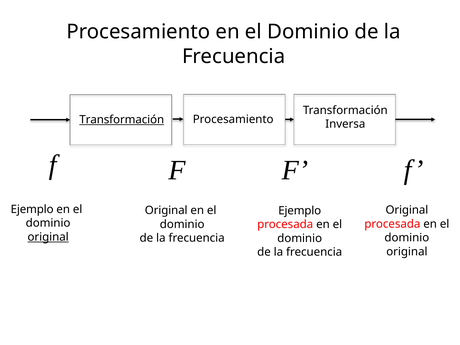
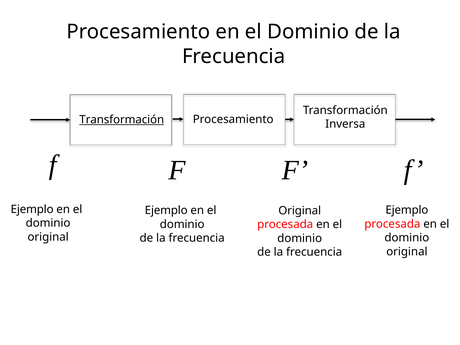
Original: Original -> Ejemplo (407, 210)
Original: Original -> Ejemplo (166, 210)
Ejemplo: Ejemplo -> Original (300, 211)
original underline: present -> none (48, 237)
